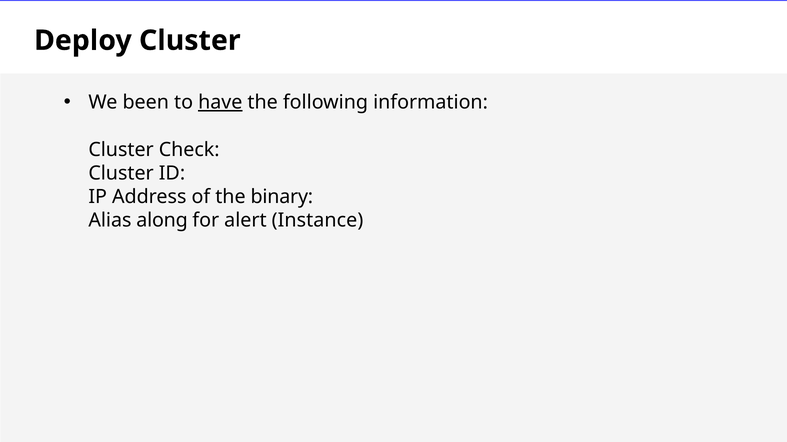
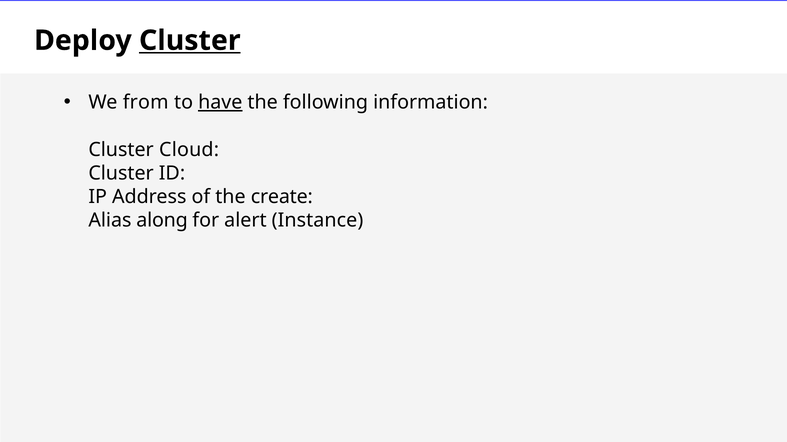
Cluster underline: none -> present (190, 41)
been: been -> from (146, 103)
Check: Check -> Cloud (189, 150)
binary: binary -> create (282, 197)
